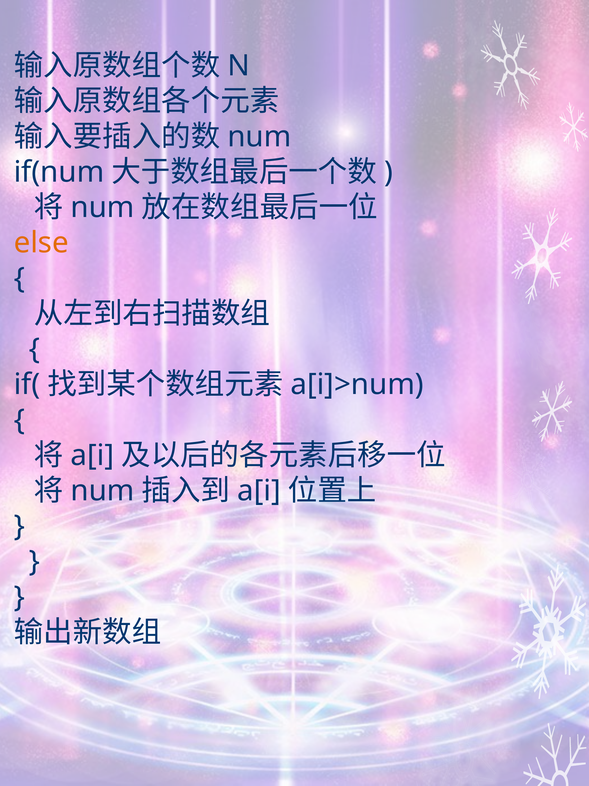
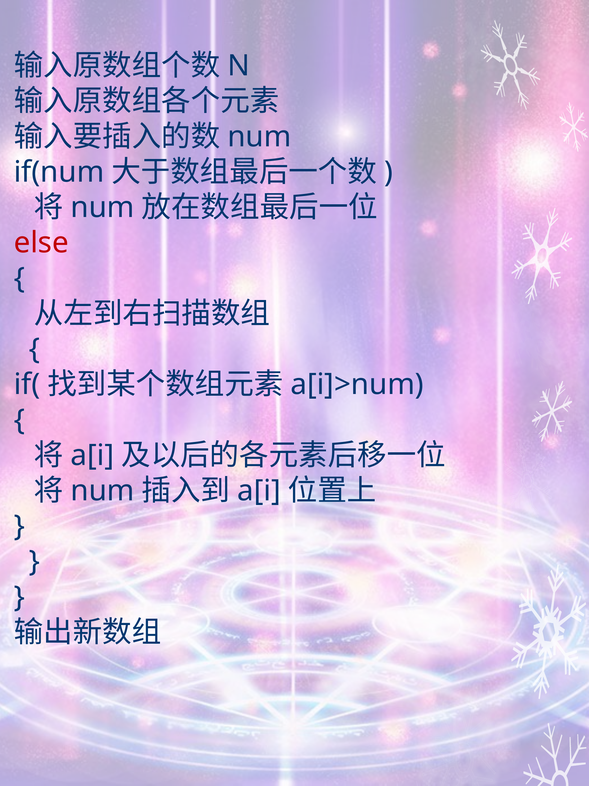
else colour: orange -> red (41, 243)
